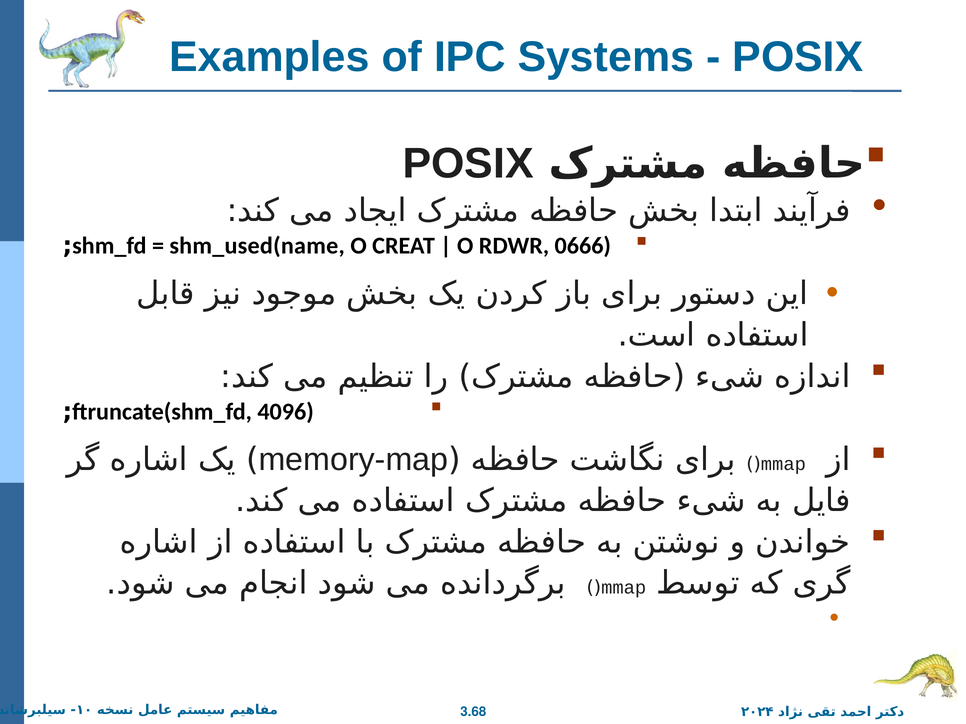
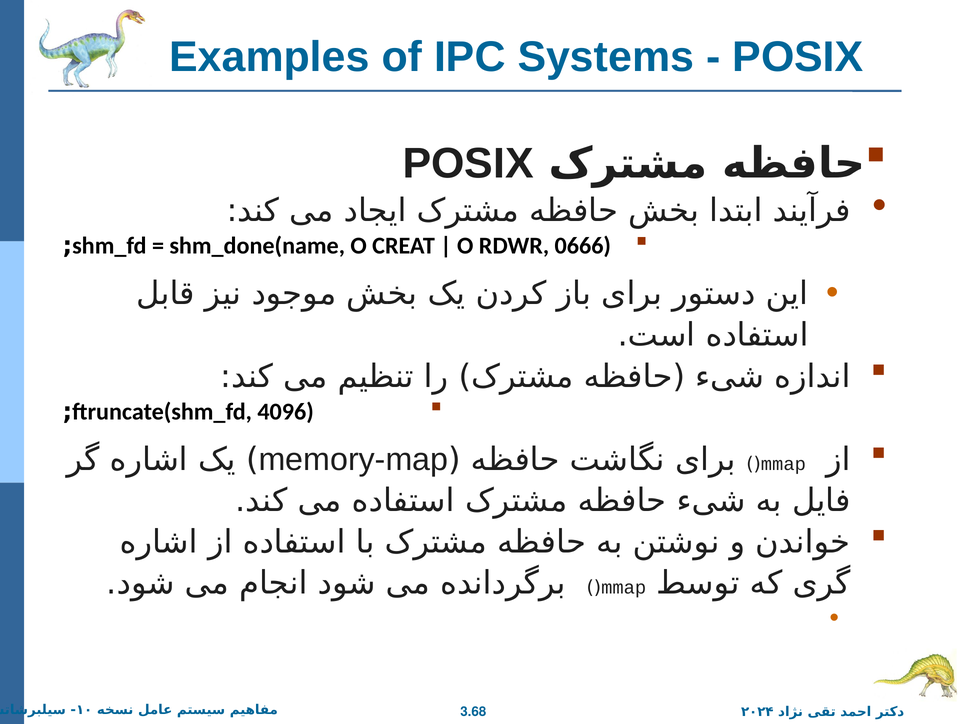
shm_used(name: shm_used(name -> shm_done(name (257, 246)
